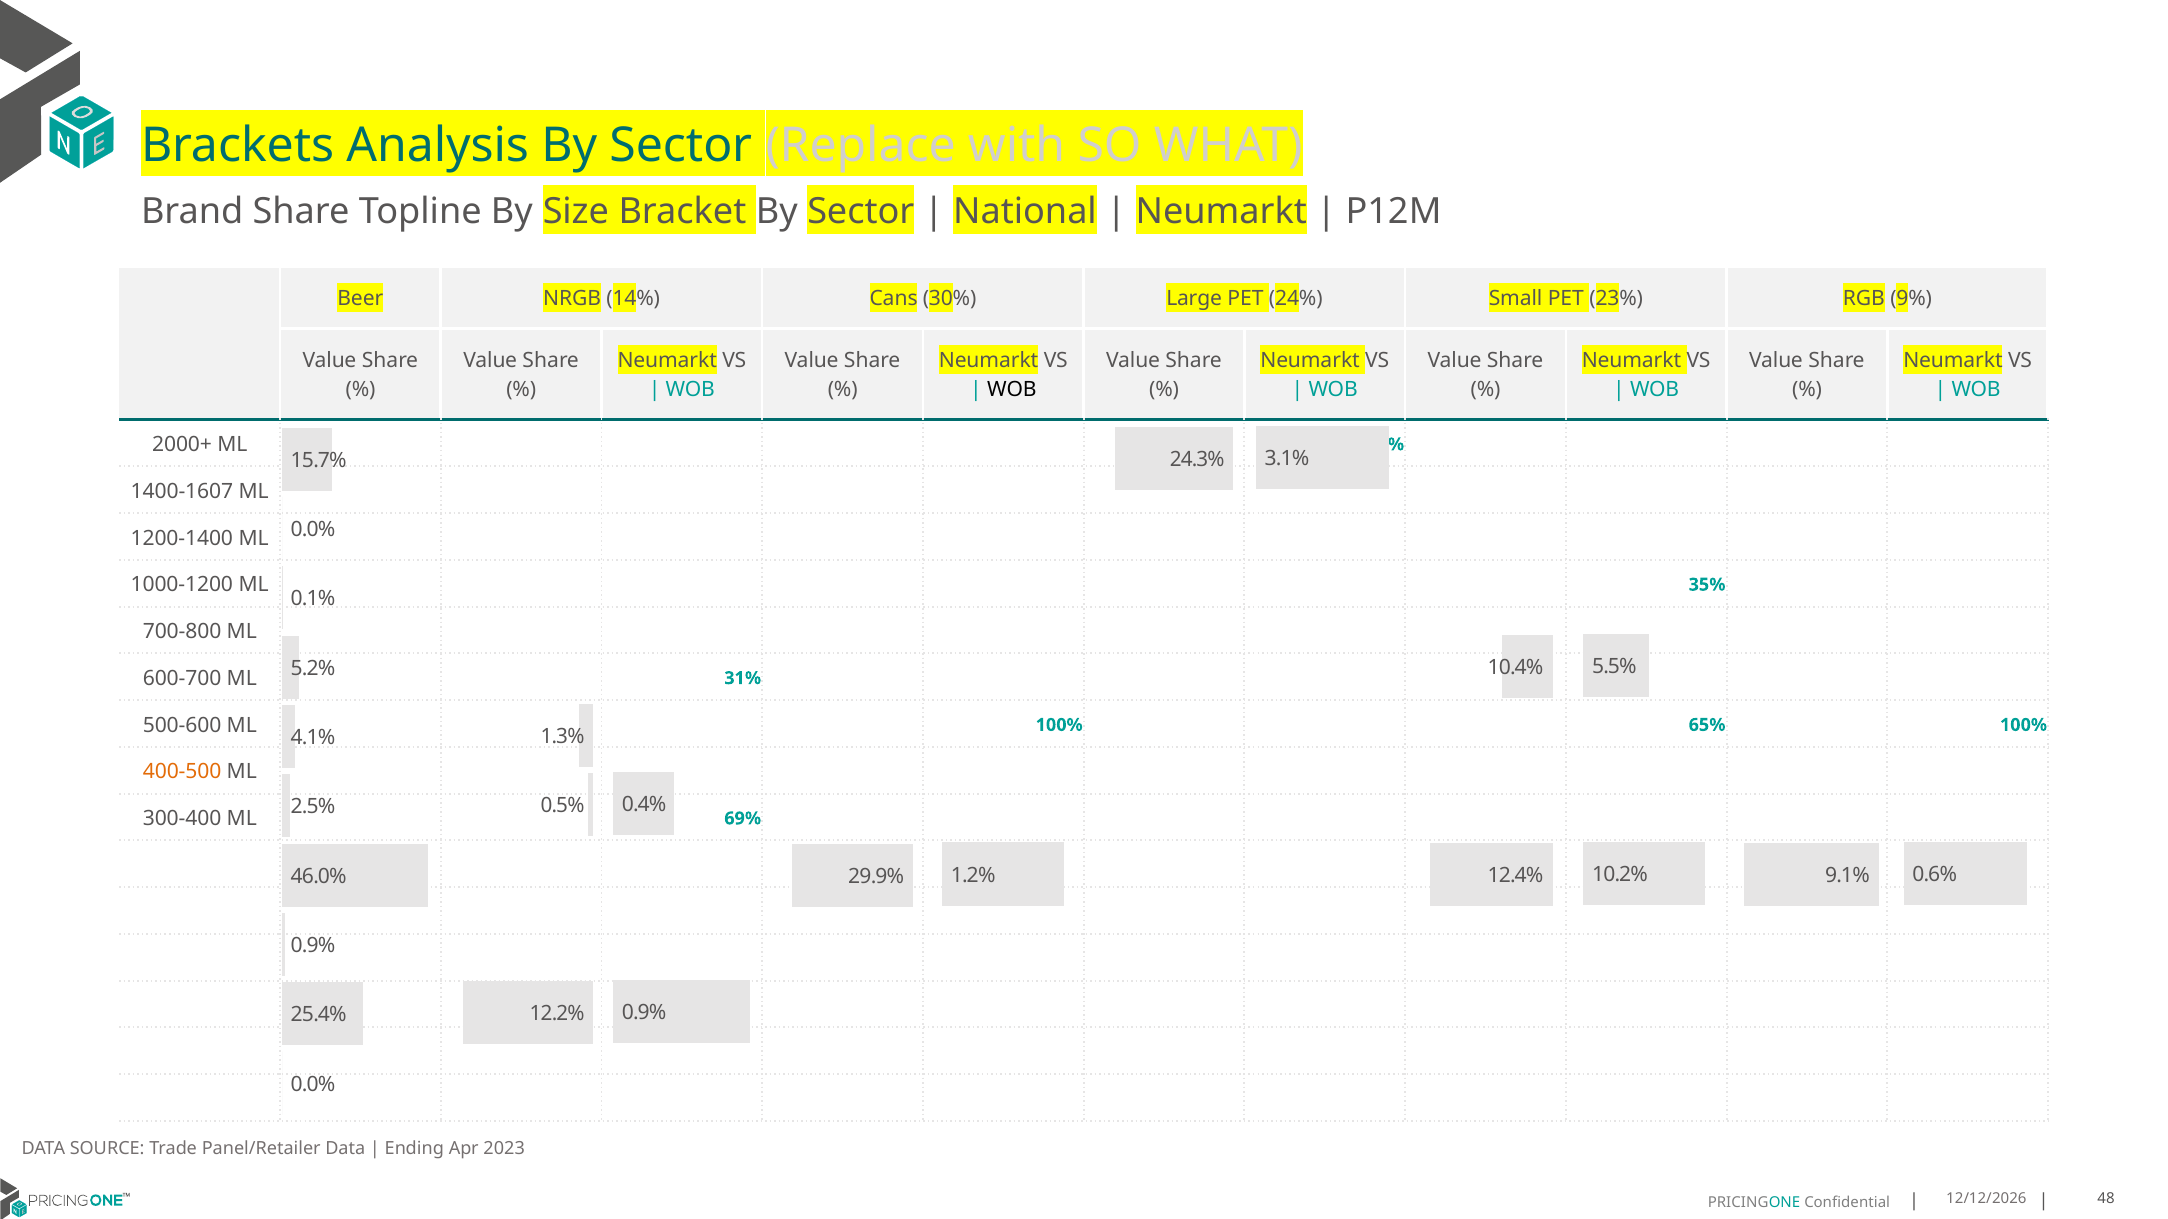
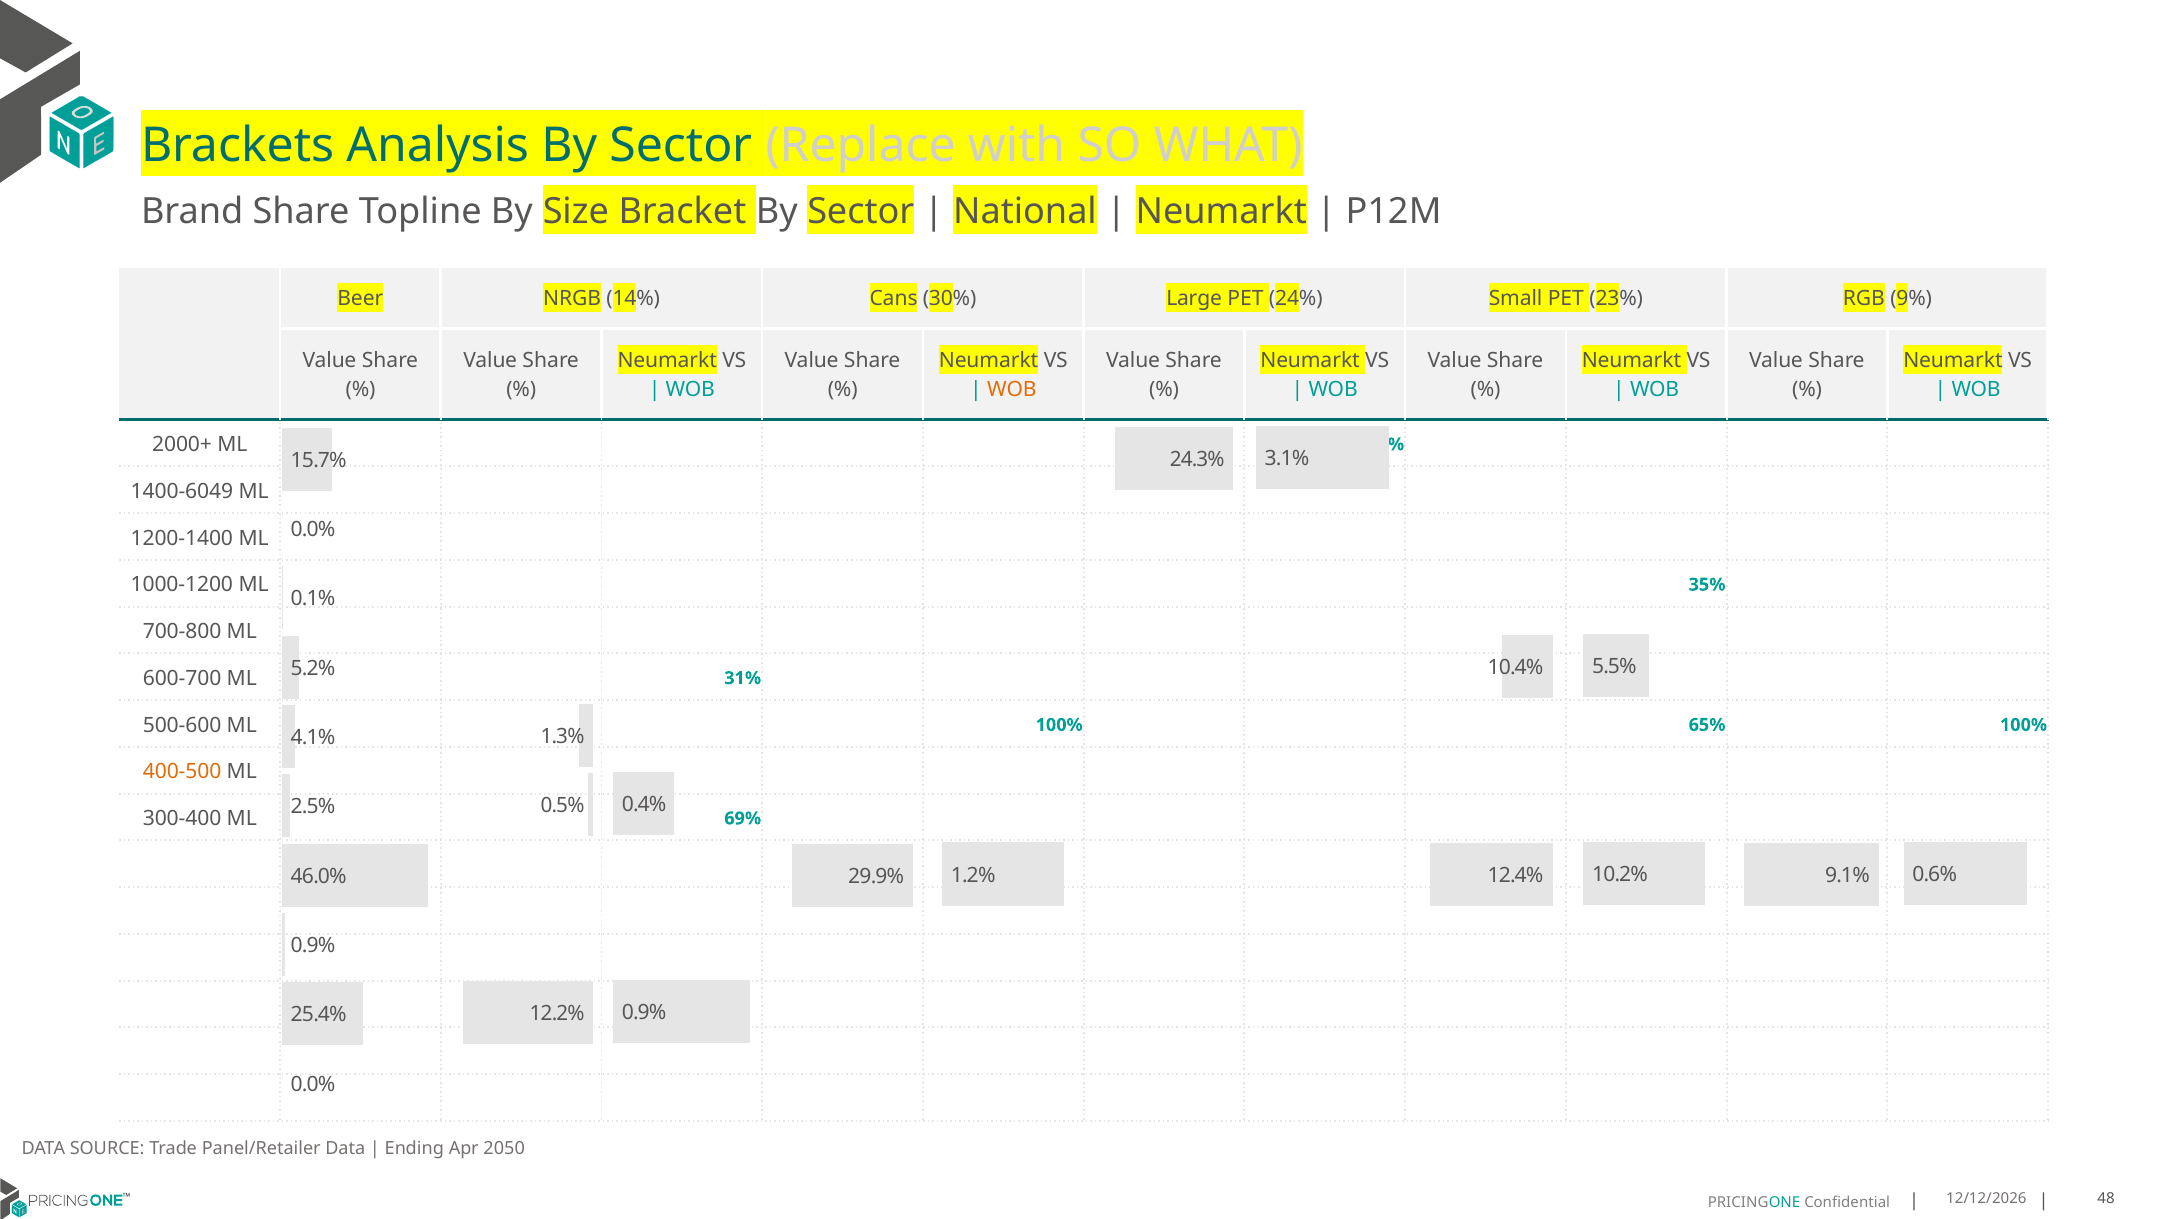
WOB colour: black -> orange (1012, 390)
1400-1607: 1400-1607 -> 1400-6049 (182, 492)
2023: 2023 -> 2050 (504, 1149)
